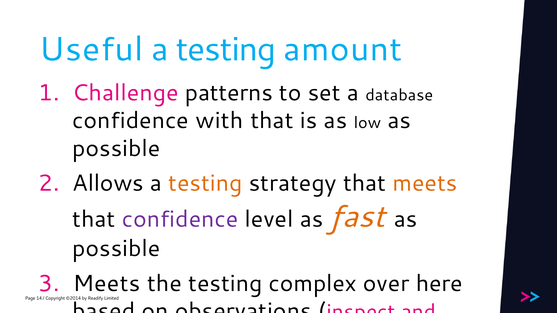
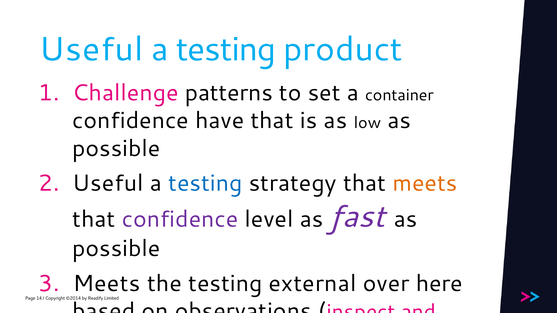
amount: amount -> product (343, 50)
database: database -> container (400, 95)
with: with -> have (220, 121)
Allows: Allows -> Useful (108, 183)
testing colour: orange -> blue (205, 183)
fast colour: orange -> purple (358, 217)
complex: complex -> external (313, 284)
